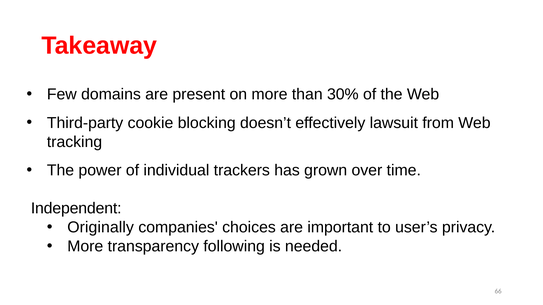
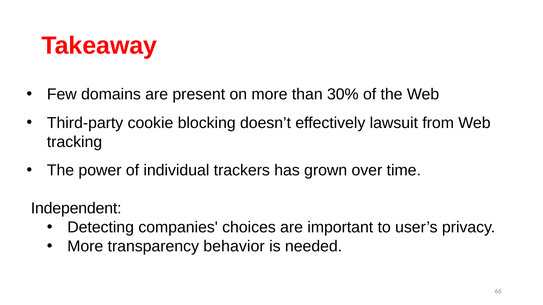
Originally: Originally -> Detecting (101, 228)
following: following -> behavior (234, 247)
